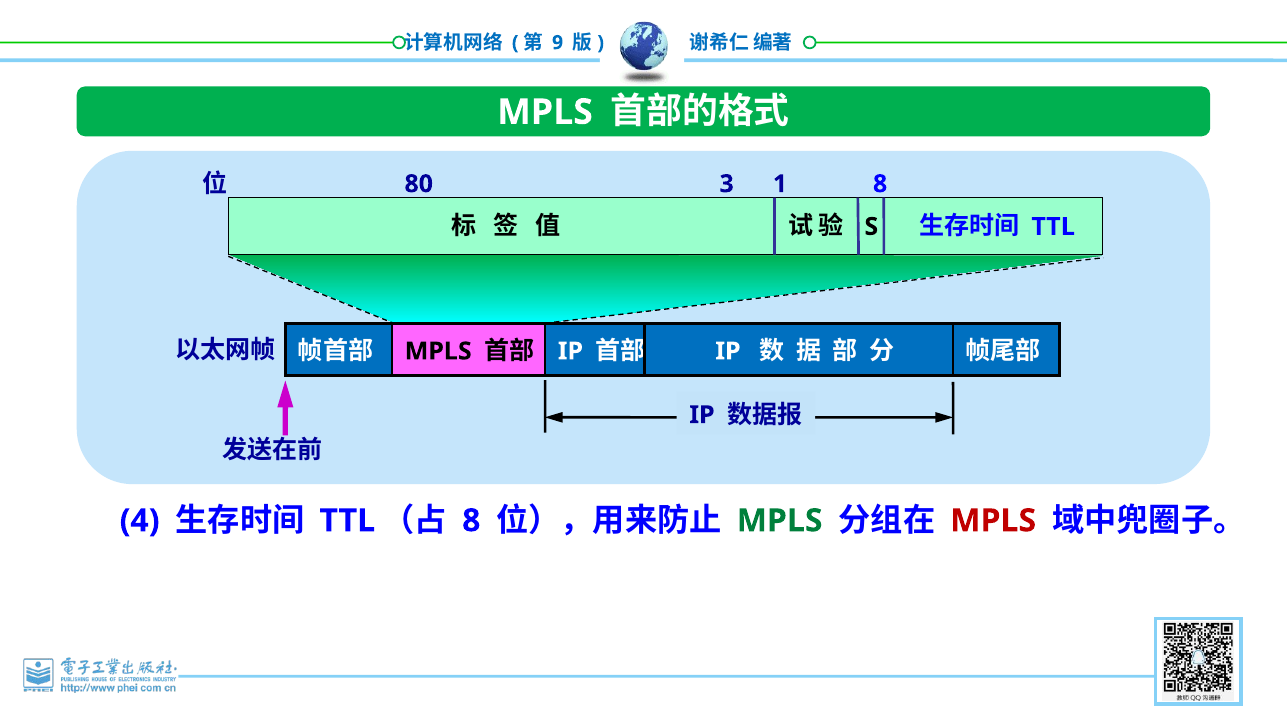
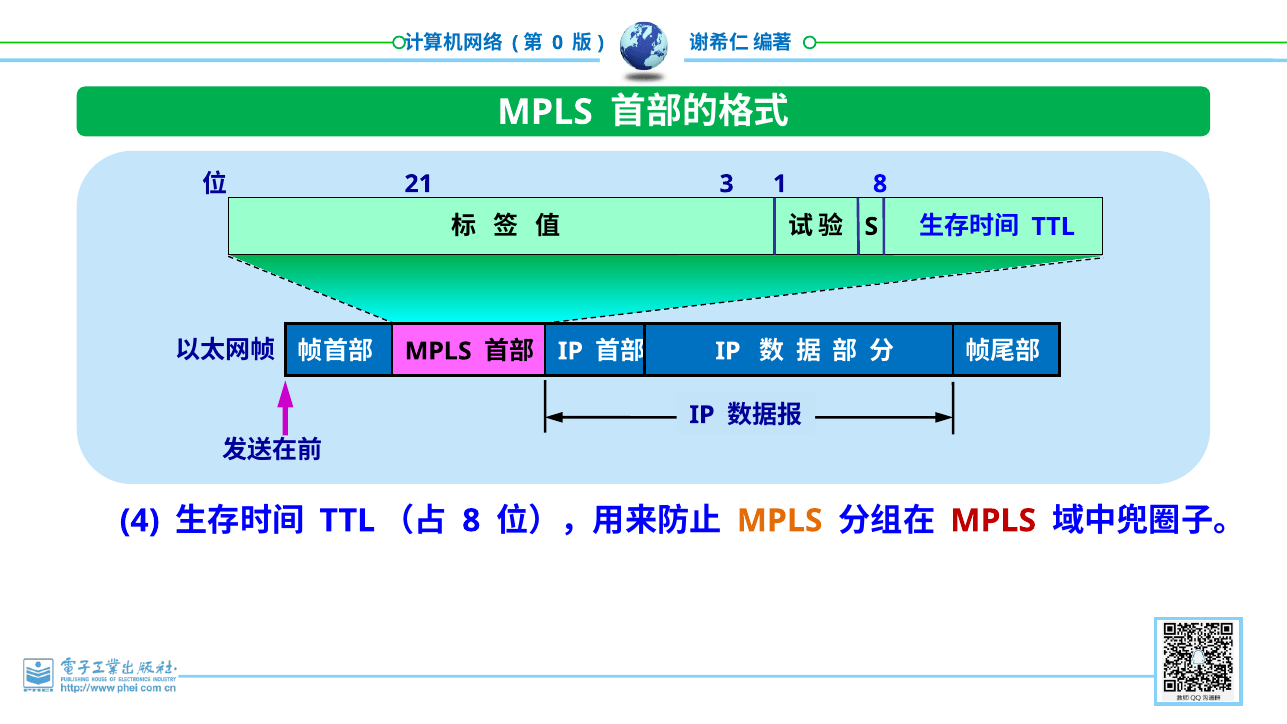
9: 9 -> 0 (558, 43)
80: 80 -> 21 (419, 184)
MPLS colour: green -> orange (780, 521)
